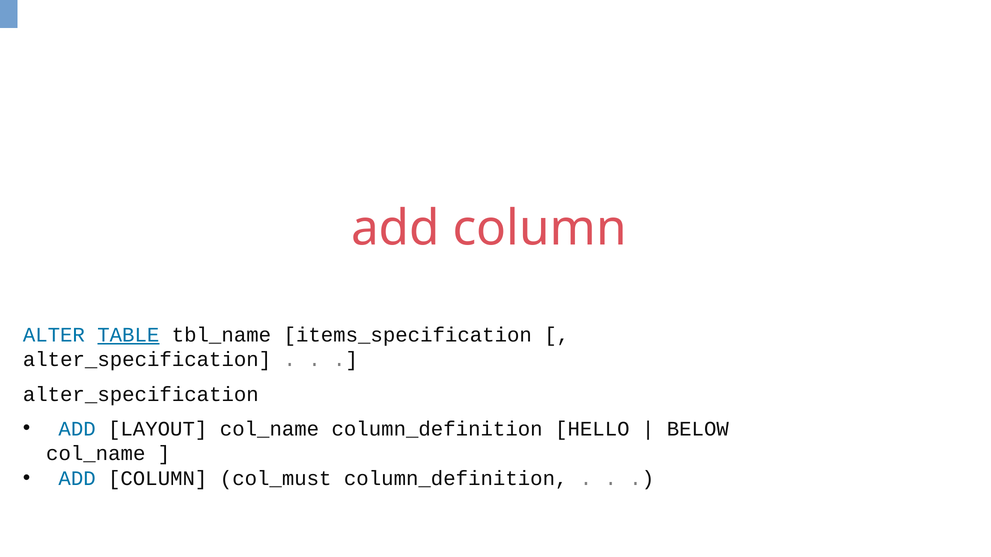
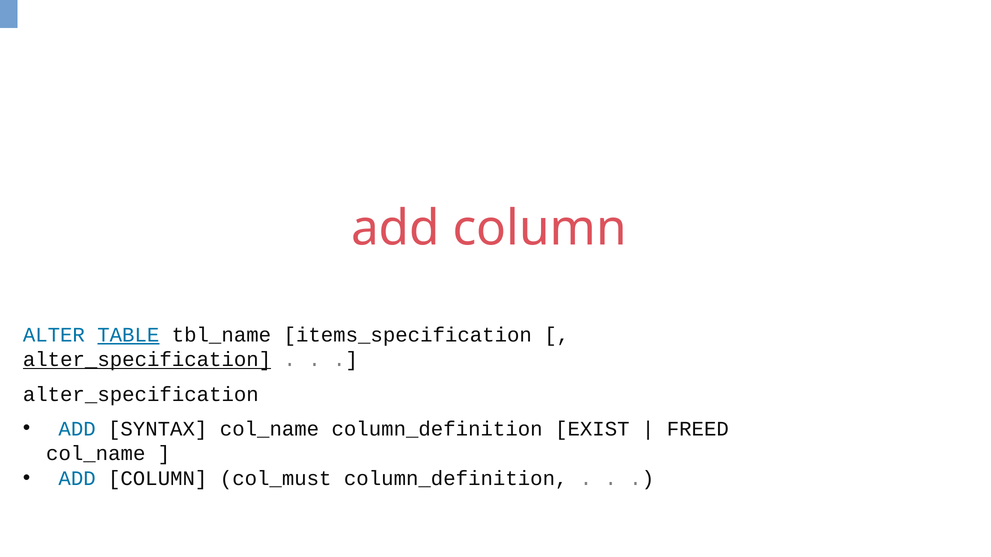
alter_specification underline: none -> present (147, 360)
LAYOUT: LAYOUT -> SYNTAX (158, 429)
HELLO: HELLO -> EXIST (592, 429)
BELOW: BELOW -> FREED (698, 429)
